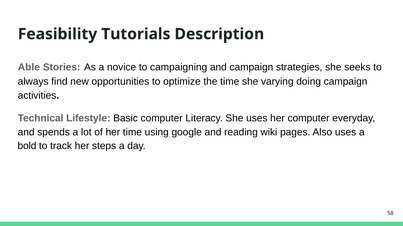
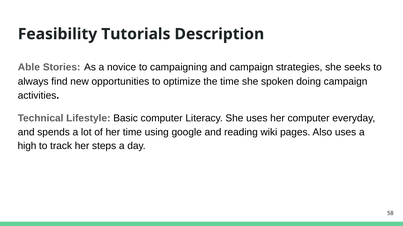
varying: varying -> spoken (277, 82)
bold: bold -> high (27, 146)
